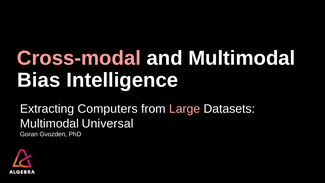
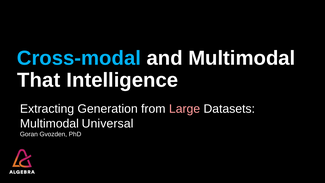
Cross-modal colour: pink -> light blue (79, 58)
Bias: Bias -> That (39, 80)
Computers: Computers -> Generation (108, 109)
